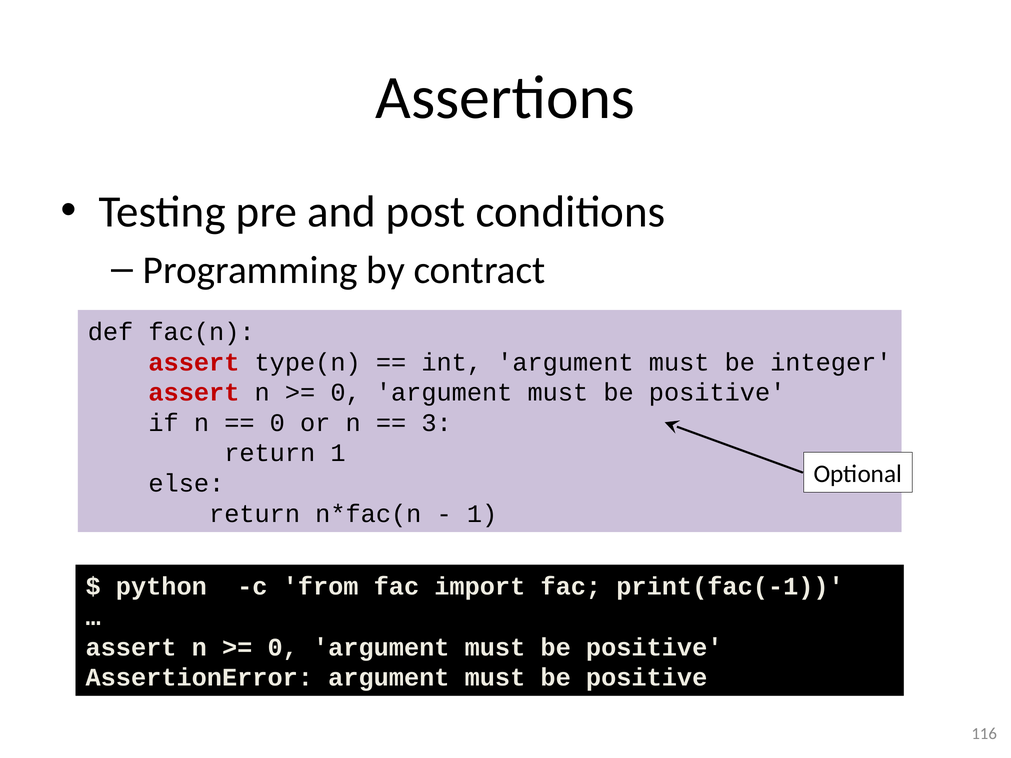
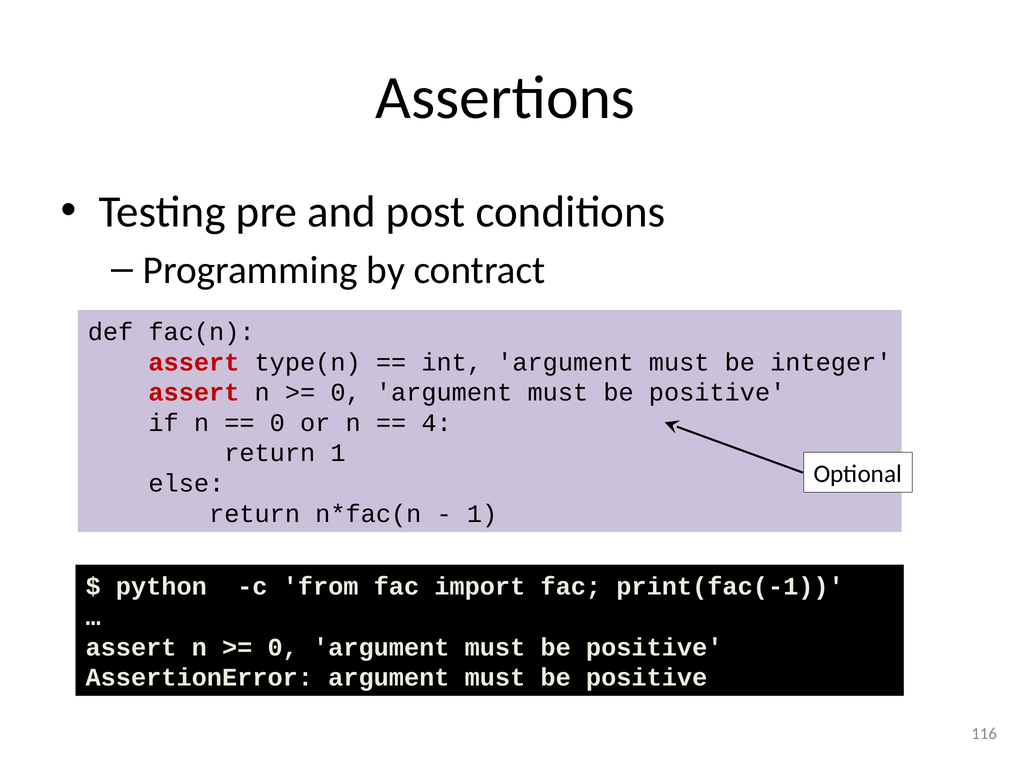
3: 3 -> 4 (437, 423)
